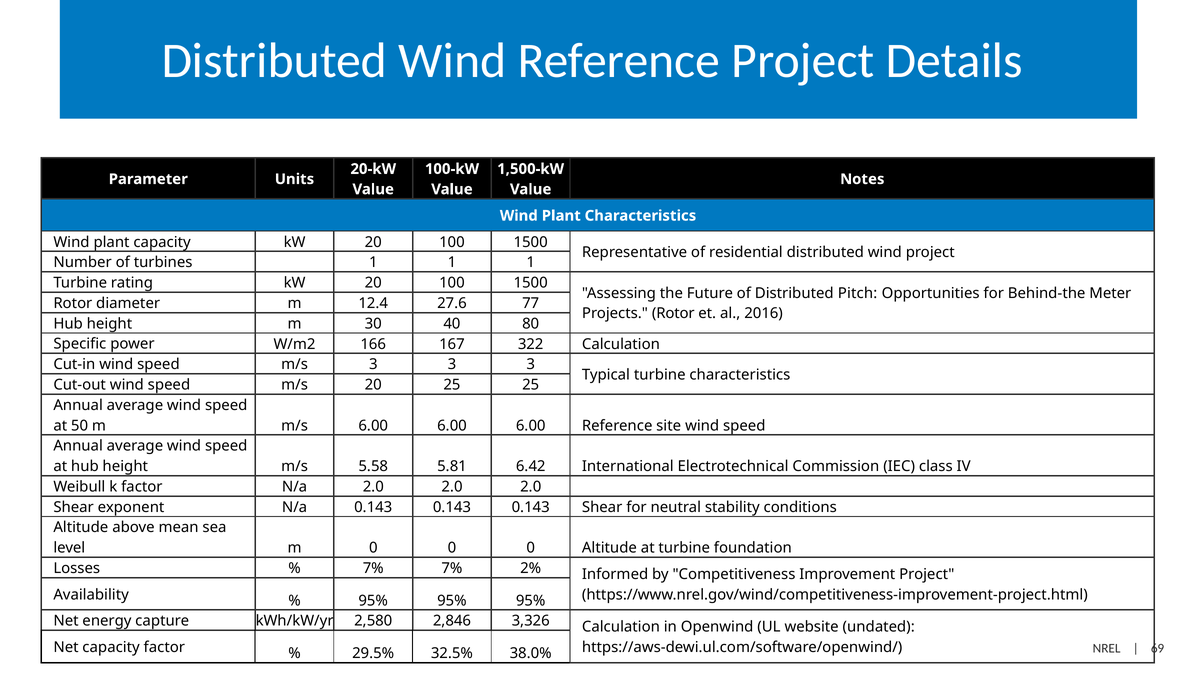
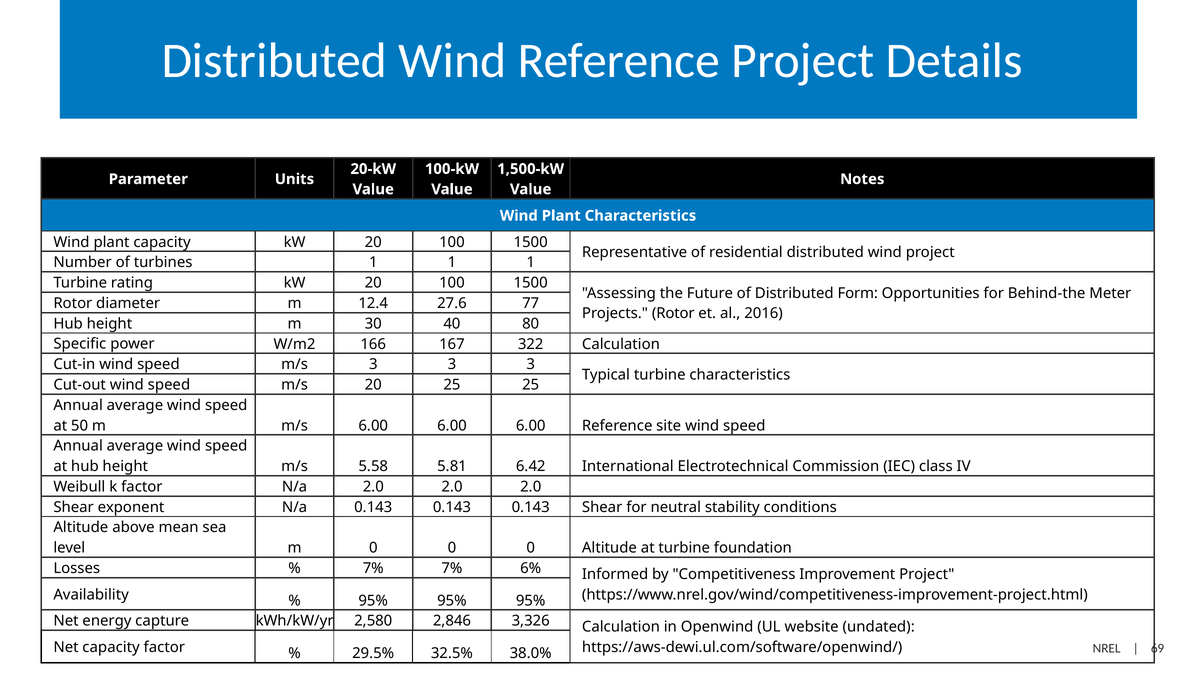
Pitch: Pitch -> Form (858, 293)
2%: 2% -> 6% (531, 568)
